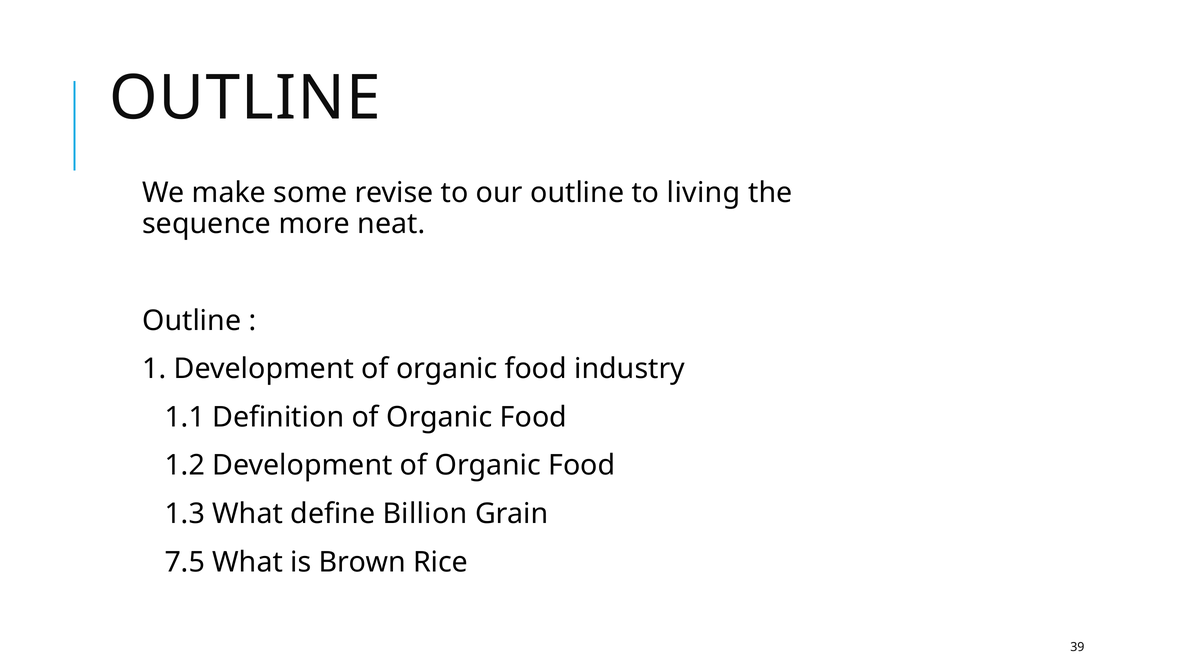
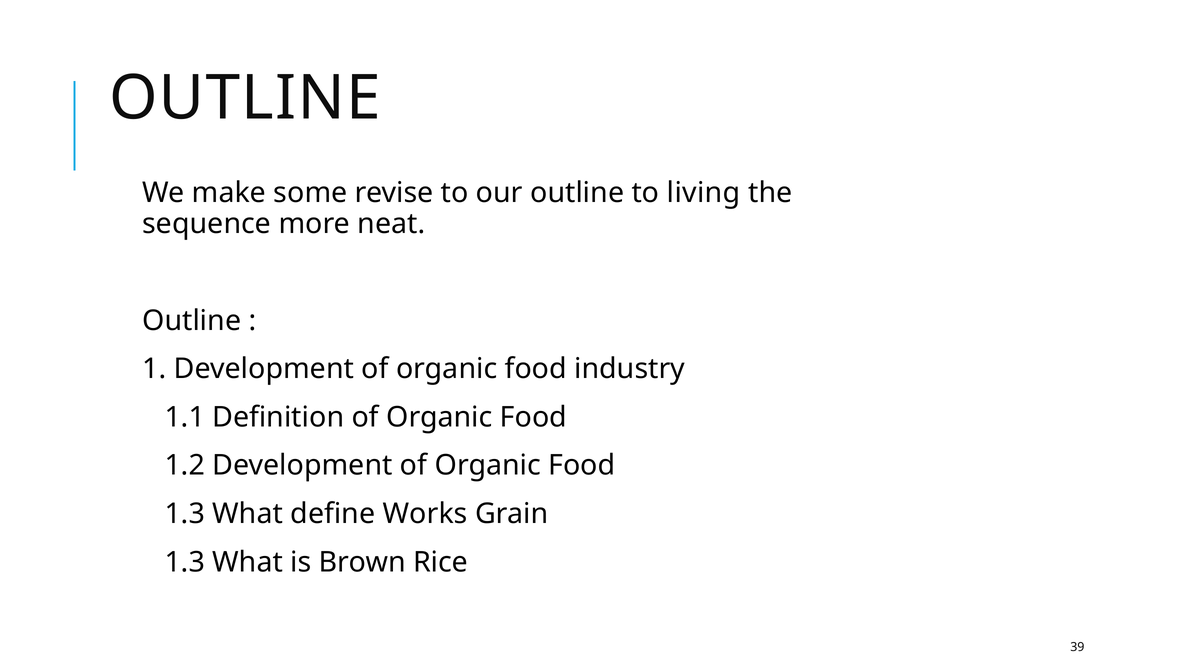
Billion: Billion -> Works (425, 514)
7.5: 7.5 -> 1.3 (185, 562)
